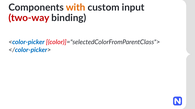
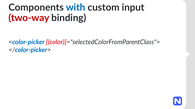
with colour: orange -> blue (76, 7)
